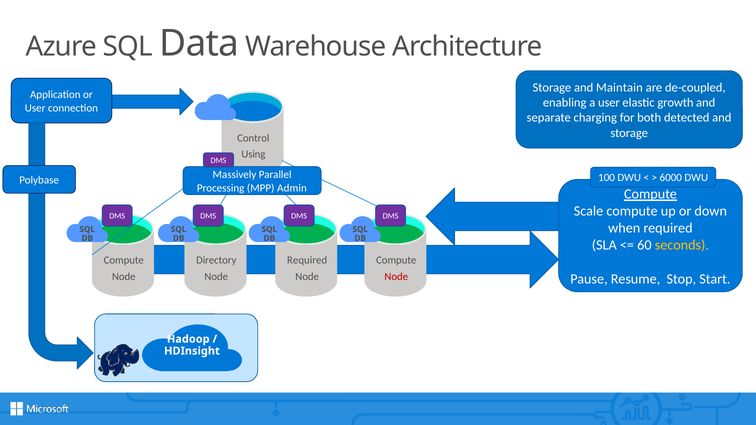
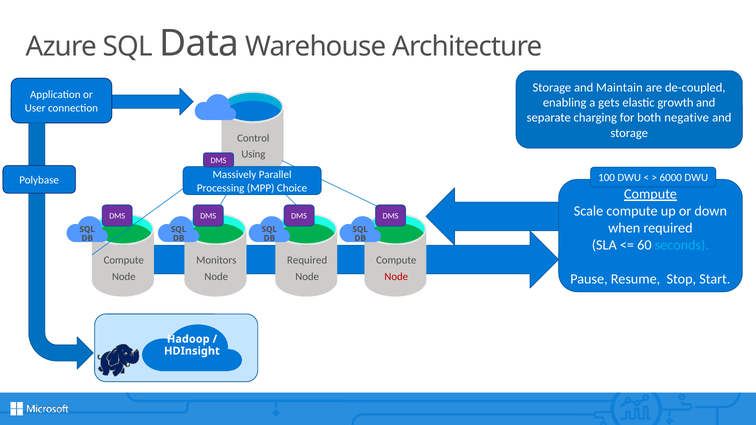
a user: user -> gets (609, 103)
detected: detected -> negative (687, 118)
Admin: Admin -> Choice (292, 188)
seconds colour: yellow -> light blue (682, 245)
Directory: Directory -> Monitors (216, 261)
